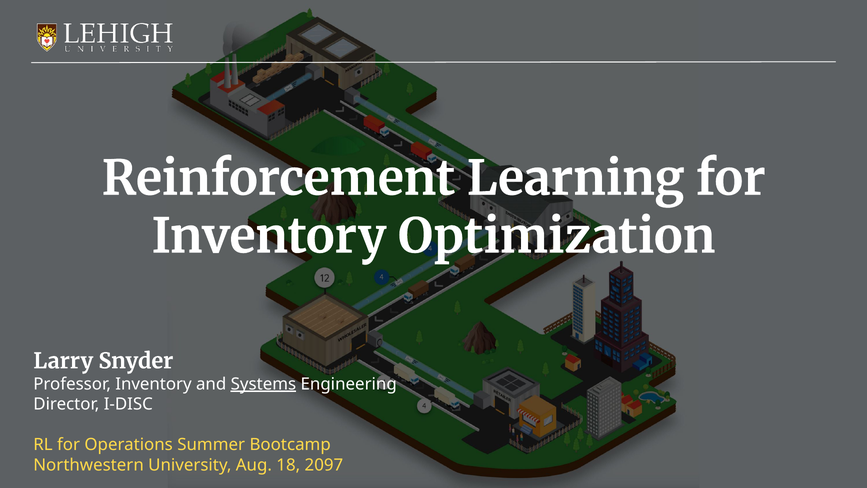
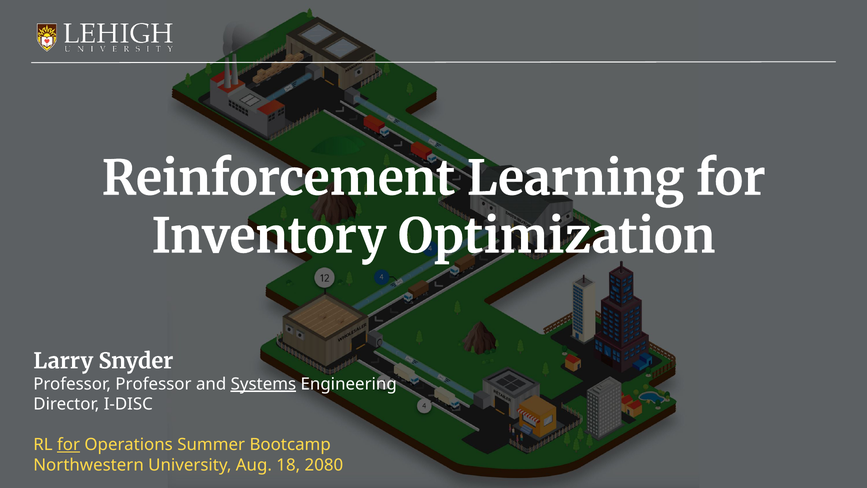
Professor Inventory: Inventory -> Professor (153, 384)
for underline: none -> present (69, 444)
2097: 2097 -> 2080 (324, 465)
